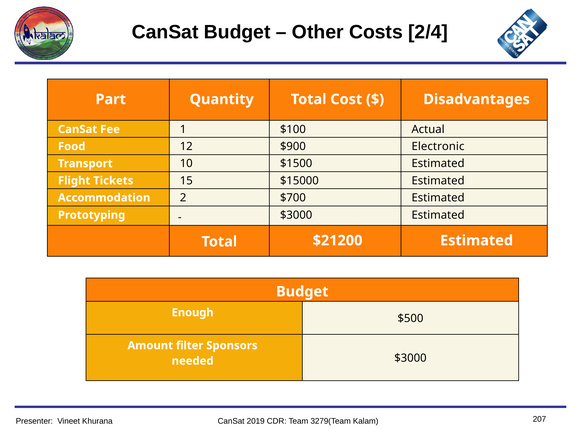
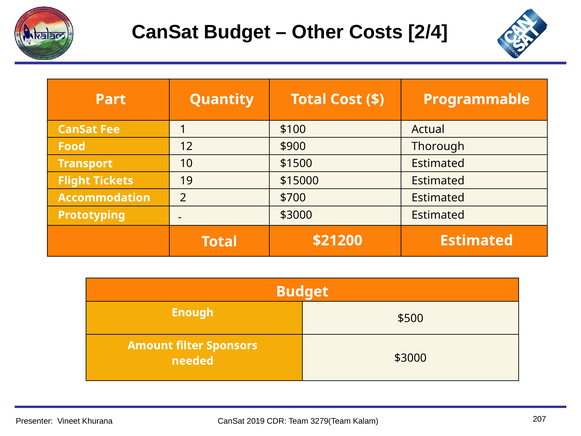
Disadvantages: Disadvantages -> Programmable (477, 99)
Electronic: Electronic -> Thorough (438, 146)
15: 15 -> 19 (186, 181)
